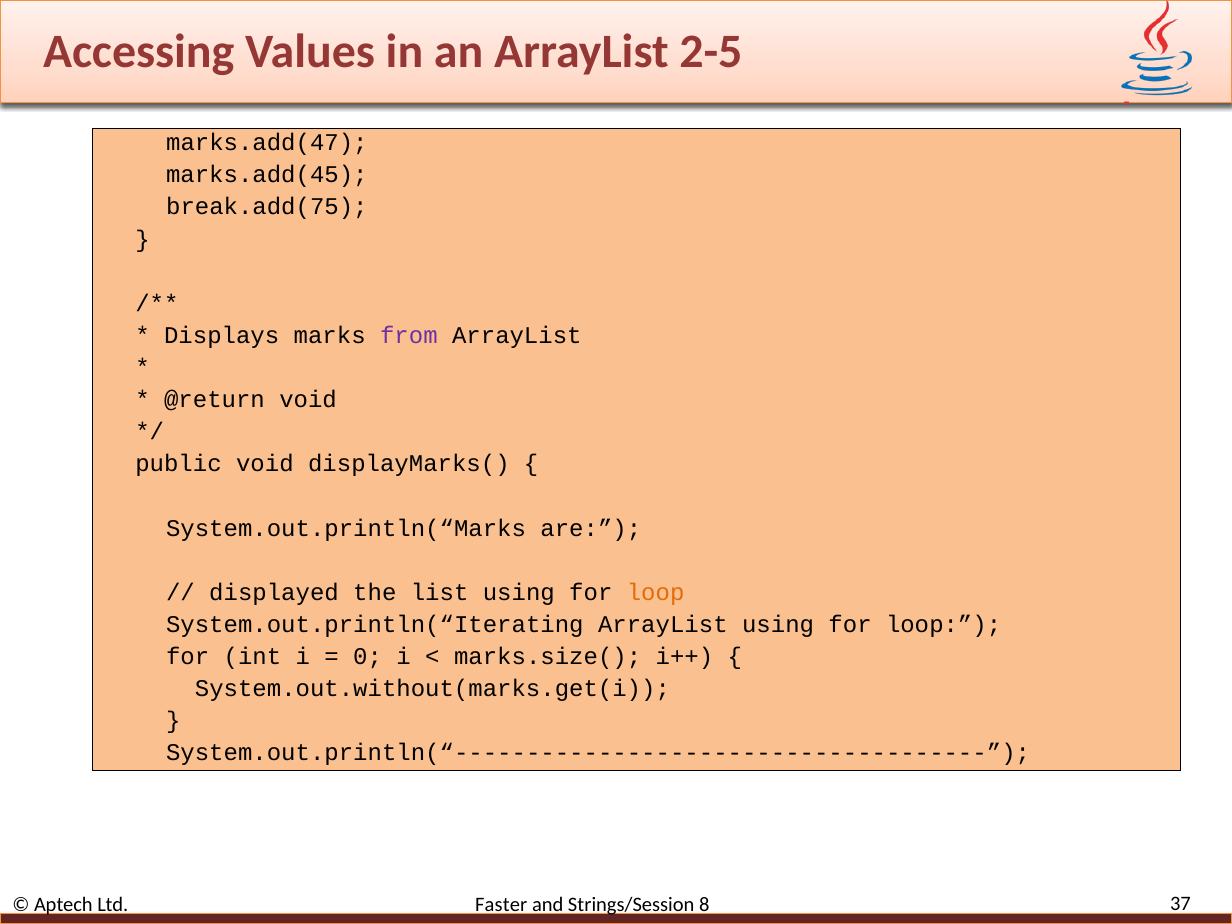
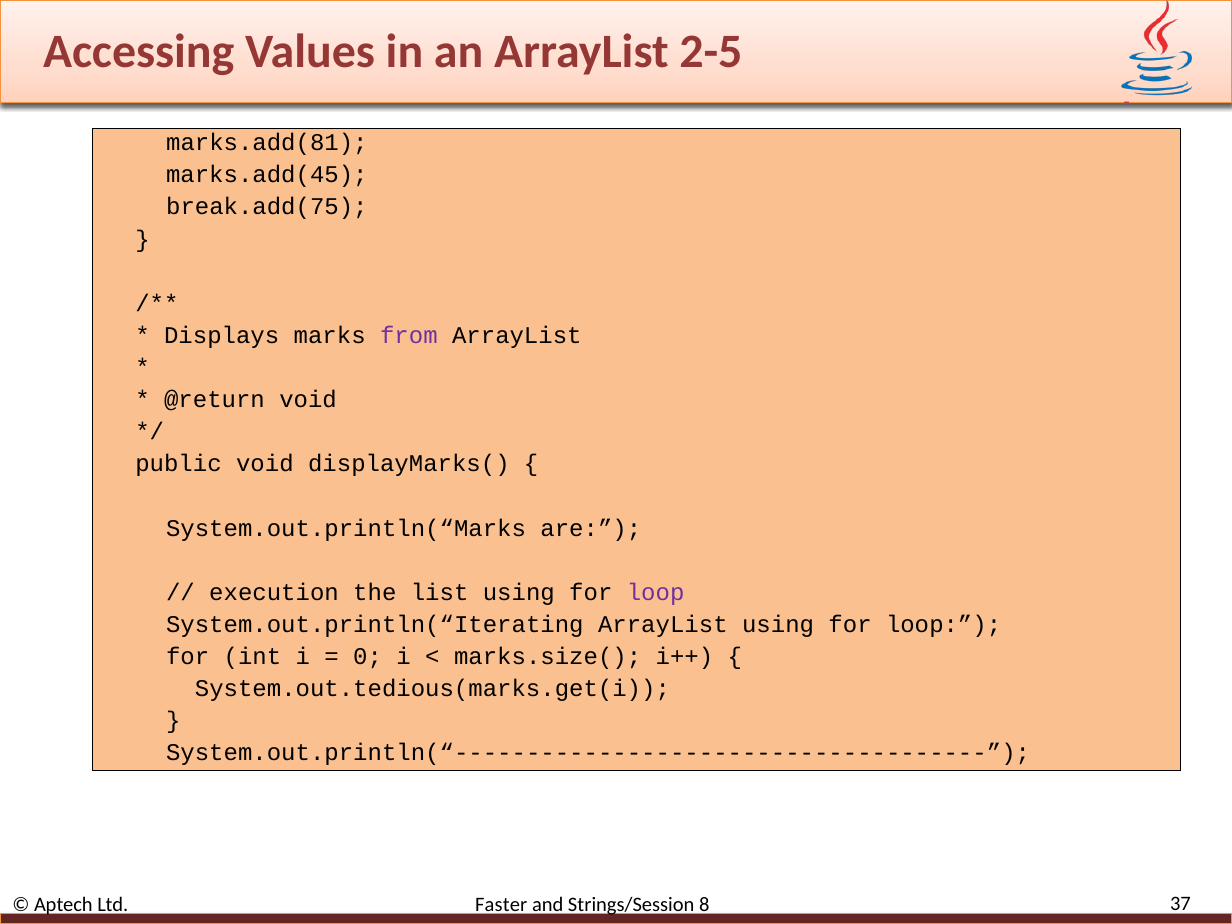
marks.add(47: marks.add(47 -> marks.add(81 (267, 143)
displayed: displayed -> execution (274, 592)
loop colour: orange -> purple (656, 592)
System.out.without(marks.get(i: System.out.without(marks.get(i -> System.out.tedious(marks.get(i (432, 689)
